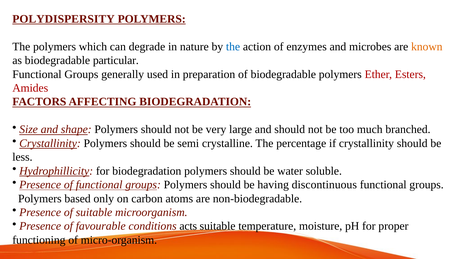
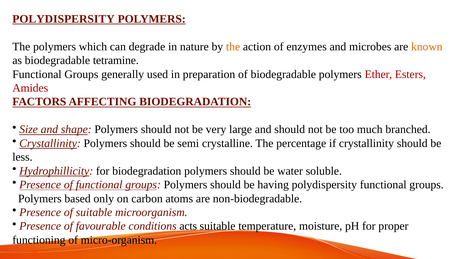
the colour: blue -> orange (233, 47)
particular: particular -> tetramine (116, 60)
having discontinuous: discontinuous -> polydispersity (324, 185)
